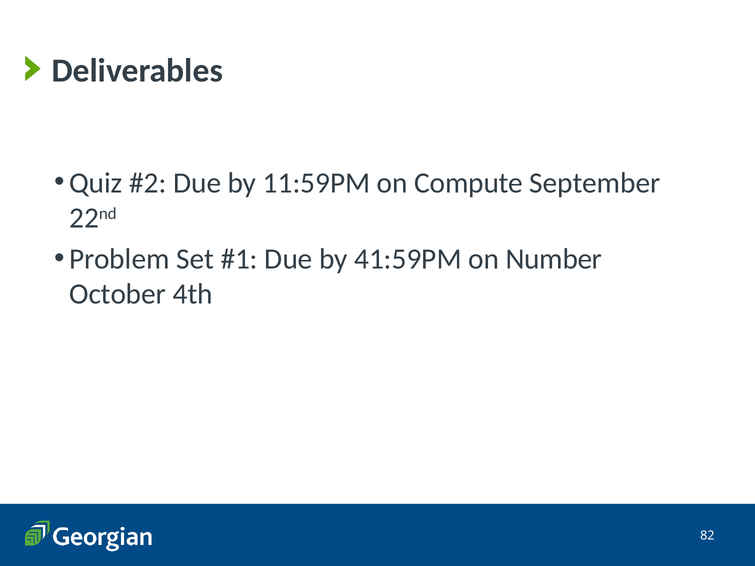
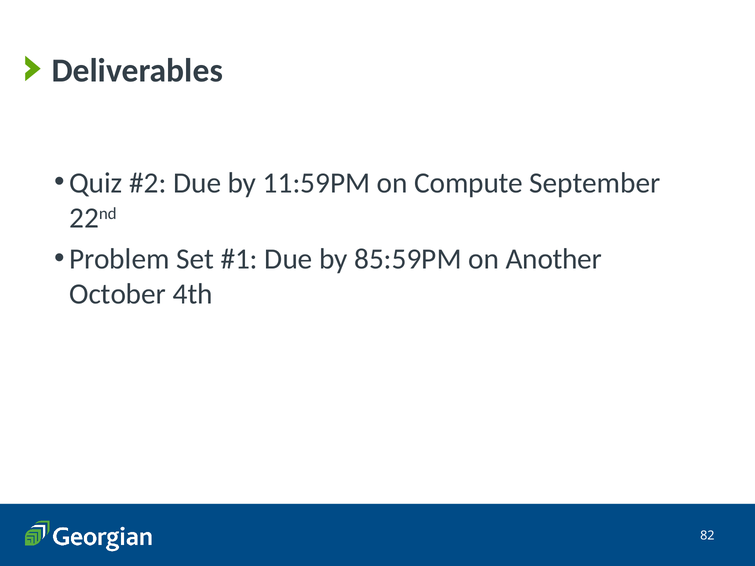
41:59PM: 41:59PM -> 85:59PM (408, 259)
Number: Number -> Another (554, 259)
